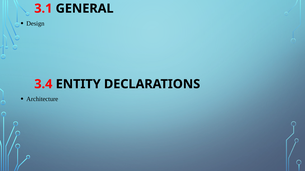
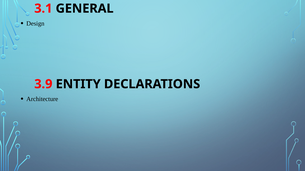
3.4: 3.4 -> 3.9 (43, 84)
